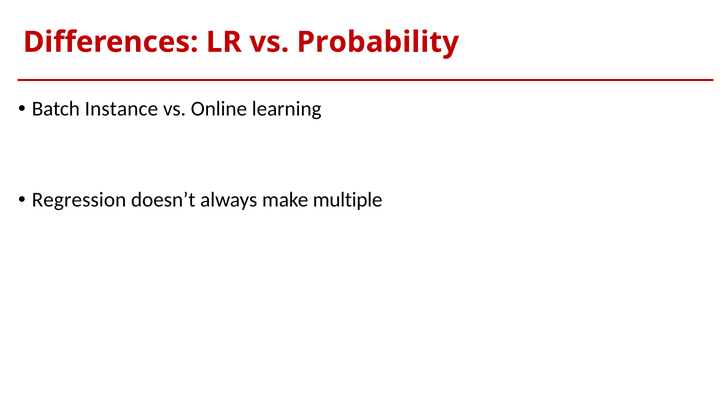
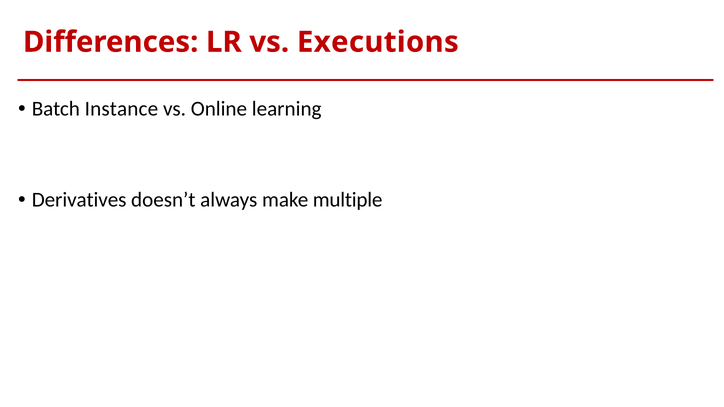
Probability: Probability -> Executions (378, 42)
Regression: Regression -> Derivatives (79, 200)
